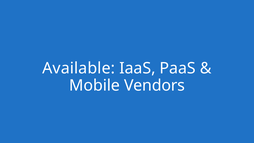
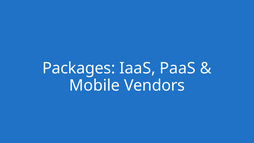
Available: Available -> Packages (79, 68)
